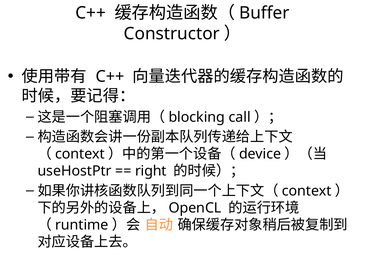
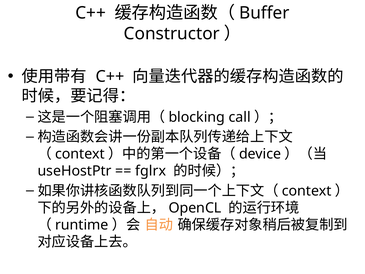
right: right -> fglrx (151, 171)
